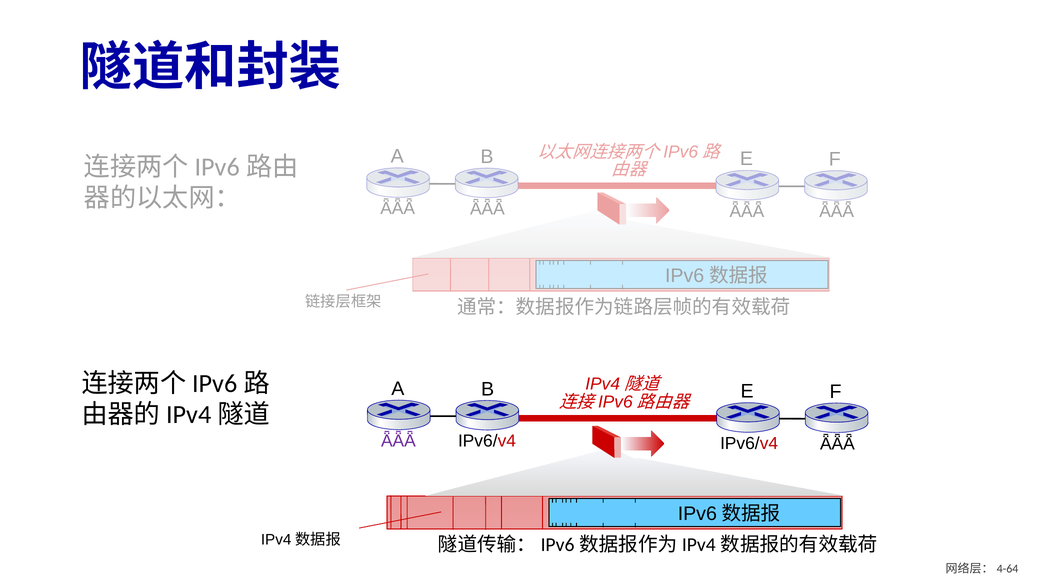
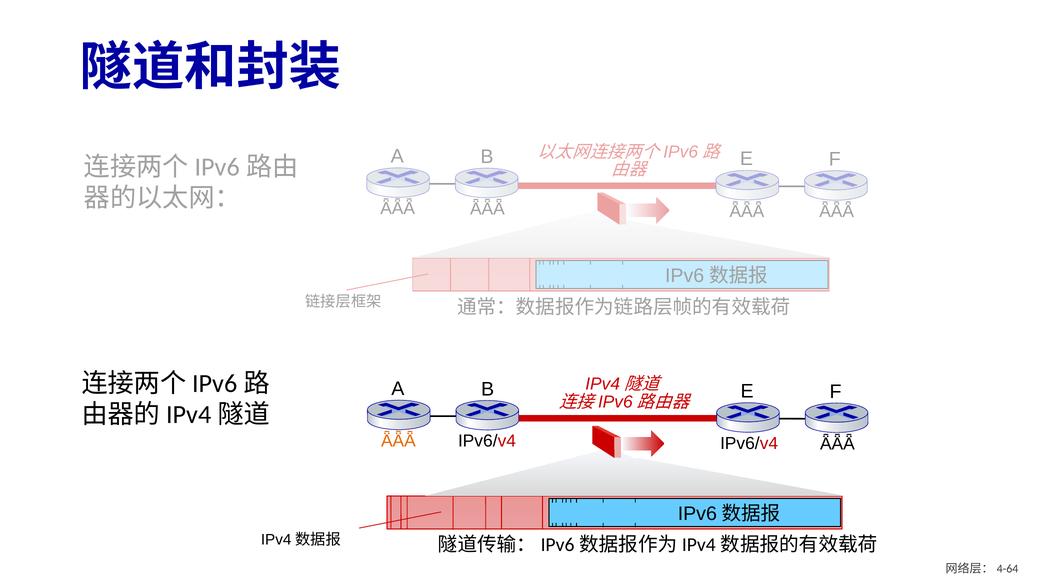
ǞǞǞ colour: purple -> orange (398, 441)
